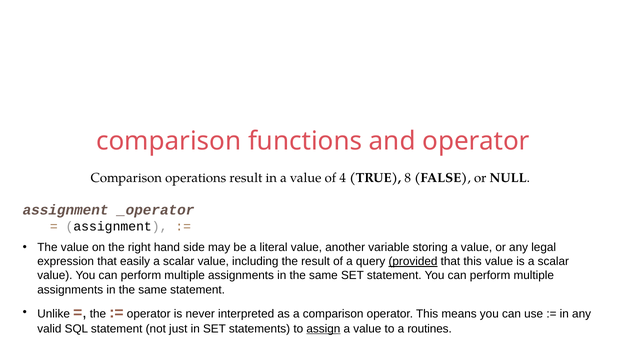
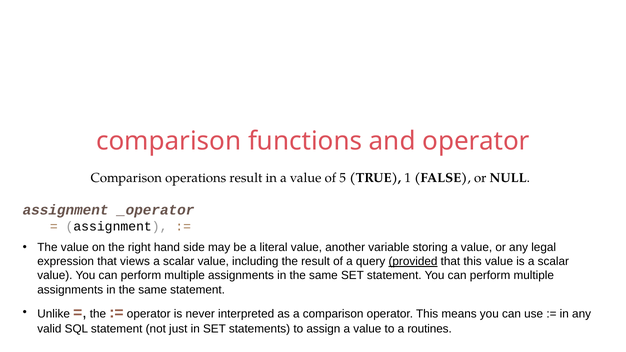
4: 4 -> 5 (343, 178)
8: 8 -> 1 (408, 178)
easily: easily -> views (135, 262)
assign underline: present -> none (323, 329)
